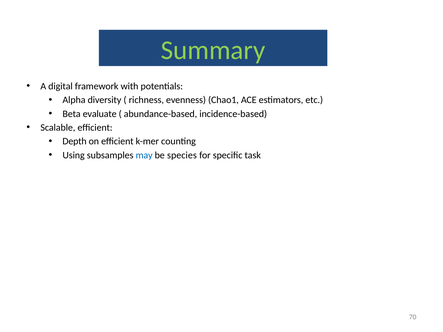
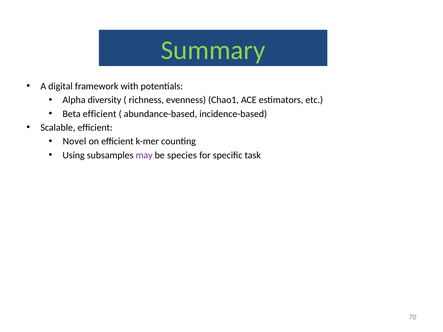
Beta evaluate: evaluate -> efficient (100, 114)
Depth: Depth -> Novel (74, 141)
may colour: blue -> purple (144, 155)
